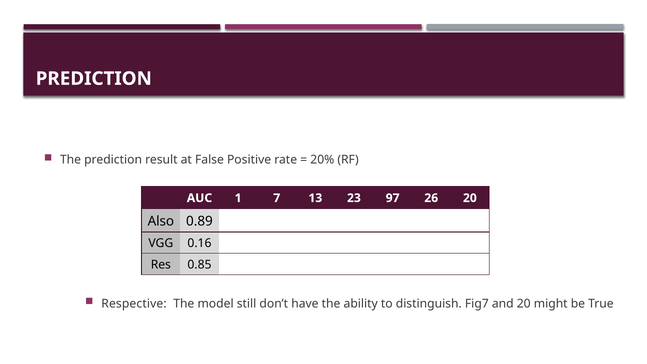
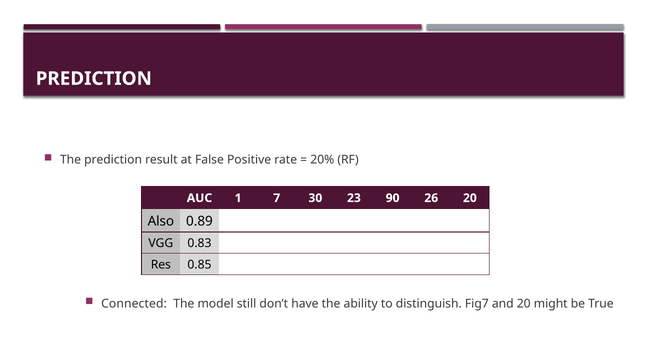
13: 13 -> 30 (315, 198)
97: 97 -> 90 (393, 198)
0.16: 0.16 -> 0.83 (199, 243)
Respective: Respective -> Connected (134, 304)
